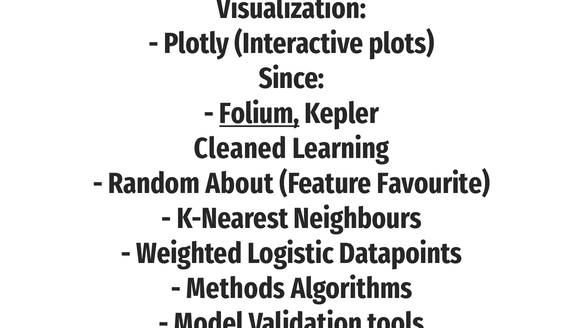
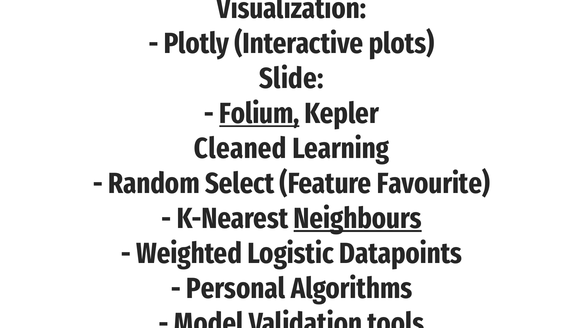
Since: Since -> Slide (291, 79)
About: About -> Select (240, 183)
Neighbours underline: none -> present (358, 218)
Methods: Methods -> Personal (236, 288)
